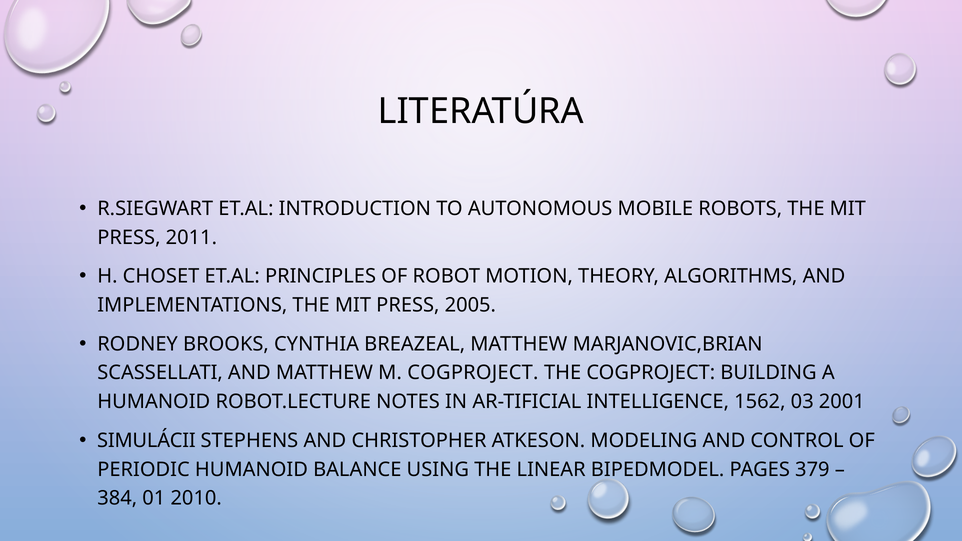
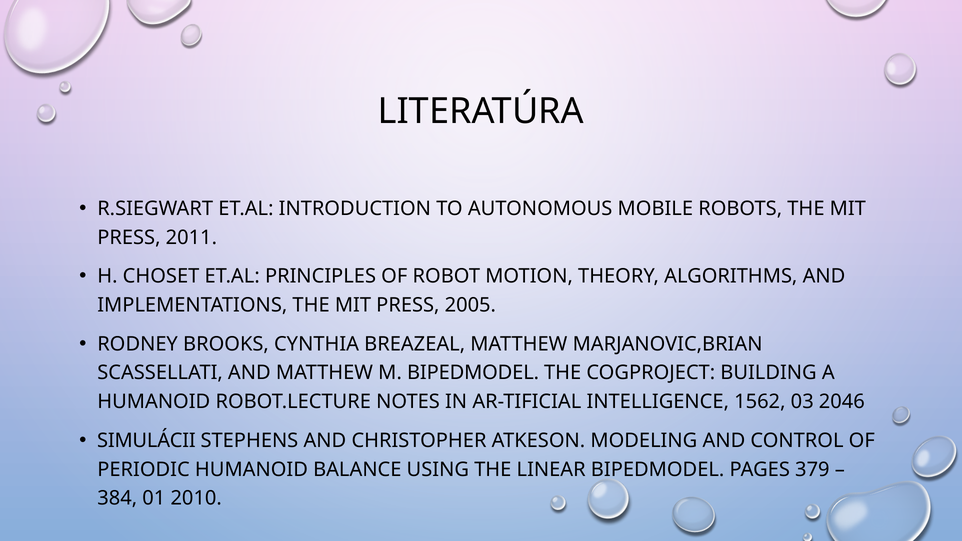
M COGPROJECT: COGPROJECT -> BIPEDMODEL (473, 373)
2001: 2001 -> 2046 (842, 402)
